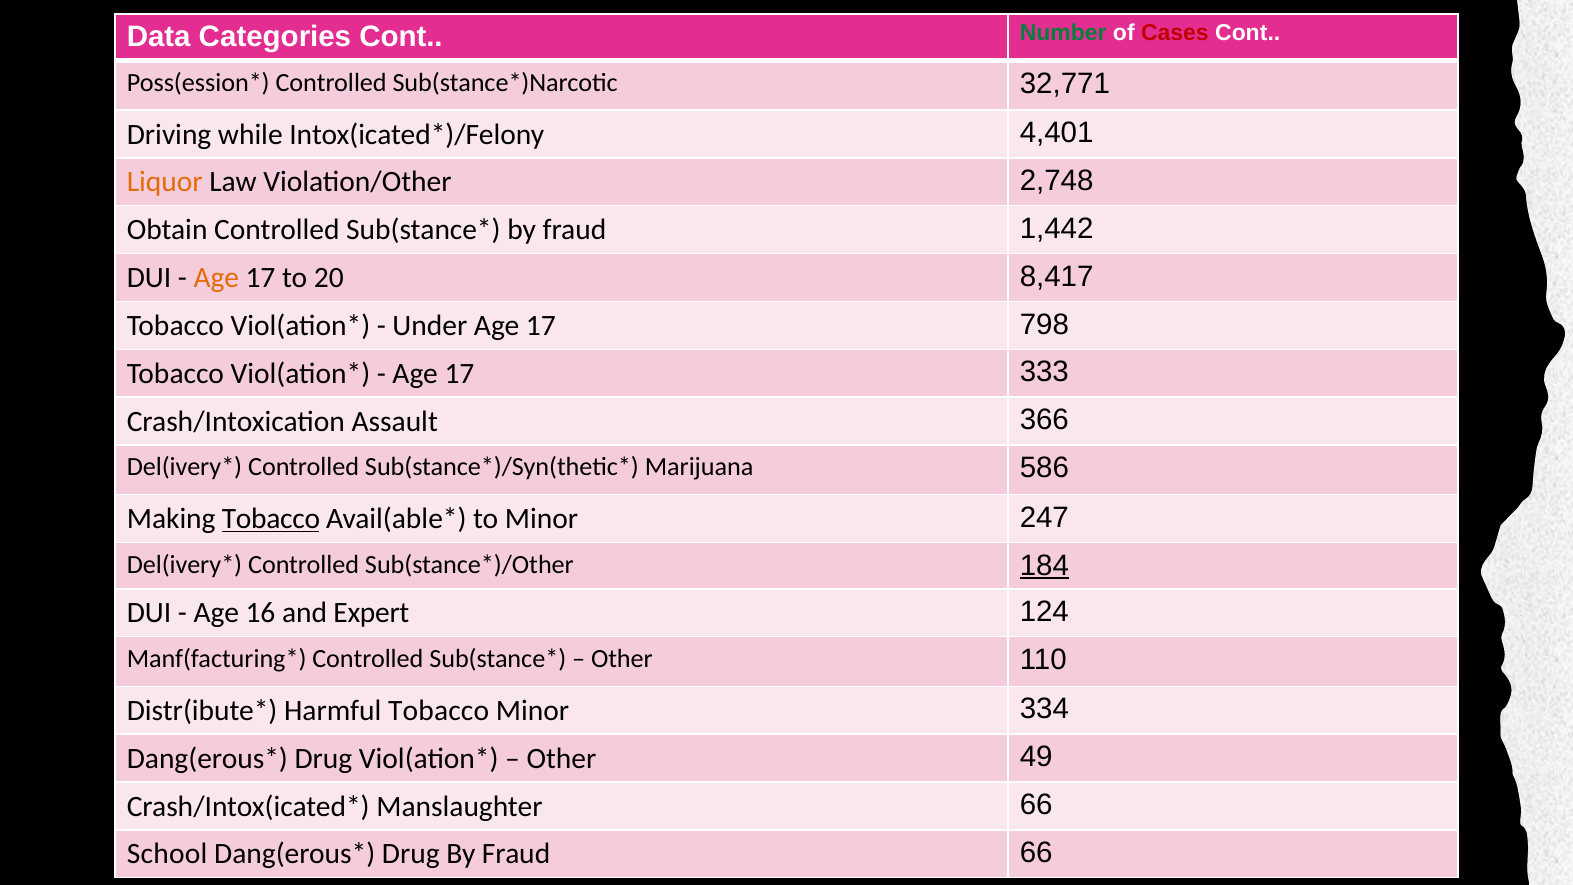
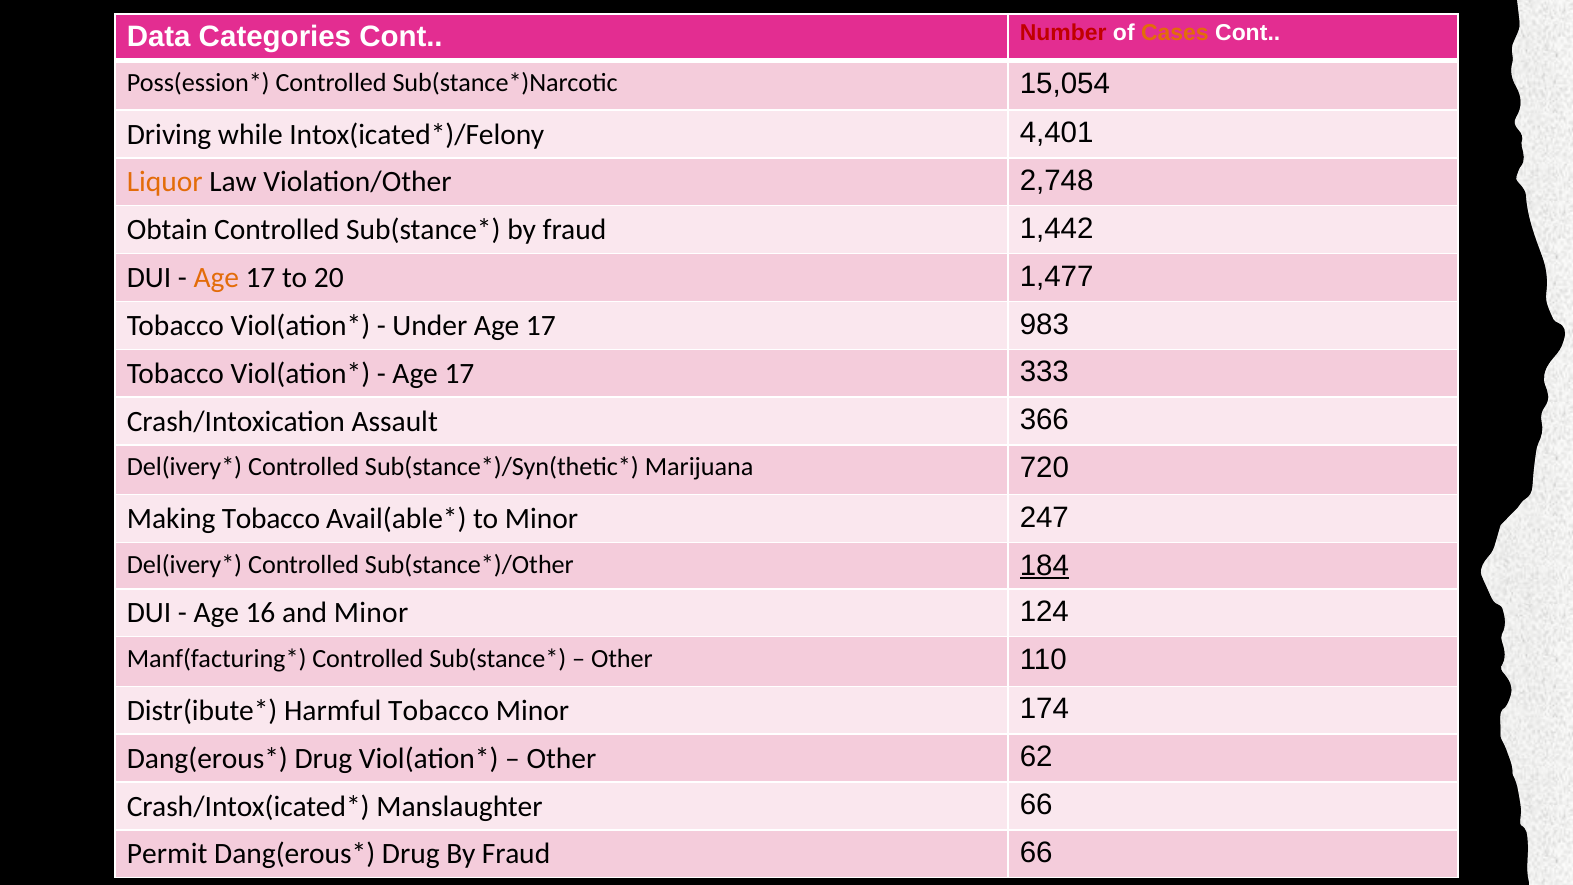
Number colour: green -> red (1063, 33)
Cases colour: red -> orange (1175, 33)
32,771: 32,771 -> 15,054 (1065, 83)
8,417: 8,417 -> 1,477 (1057, 276)
798: 798 -> 983 (1044, 324)
586: 586 -> 720 (1044, 468)
Tobacco underline: present -> none (271, 519)
and Expert: Expert -> Minor (371, 613)
334: 334 -> 174 (1044, 709)
49: 49 -> 62 (1036, 757)
School: School -> Permit (167, 854)
